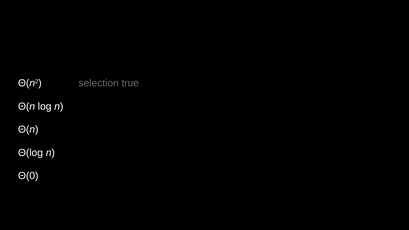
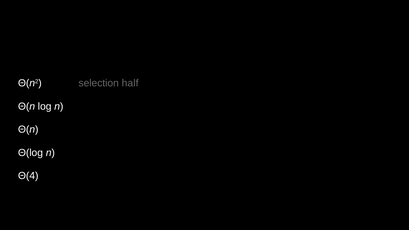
true: true -> half (130, 83)
Θ(0: Θ(0 -> Θ(4 (28, 176)
